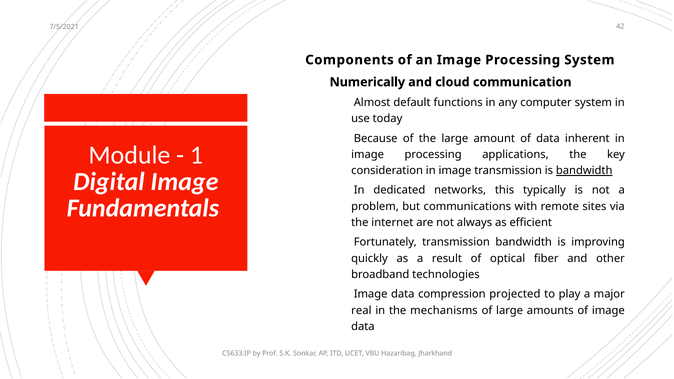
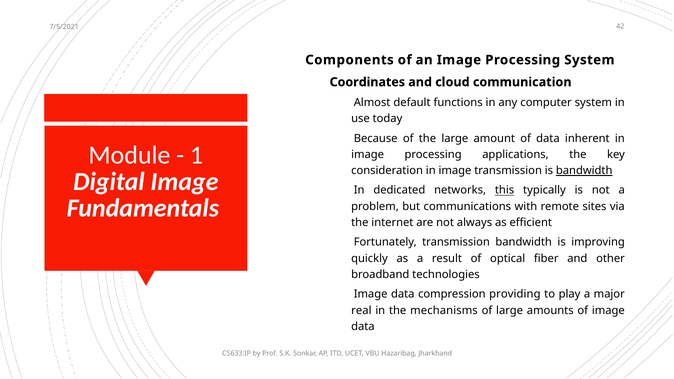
Numerically: Numerically -> Coordinates (367, 82)
this underline: none -> present (505, 190)
projected: projected -> providing (515, 294)
